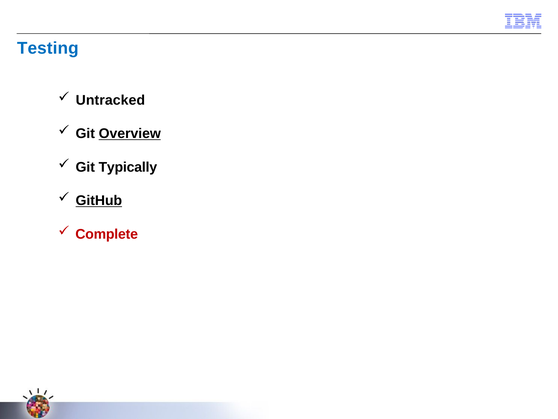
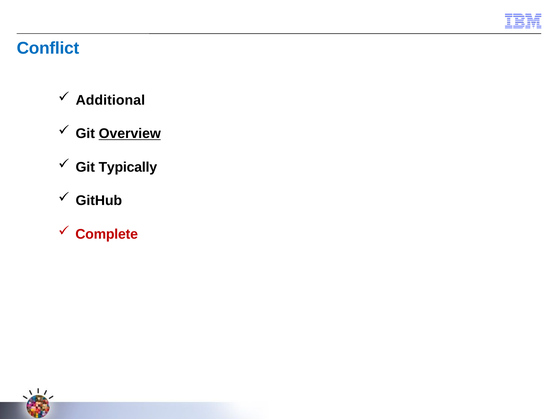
Testing: Testing -> Conflict (48, 48)
Untracked: Untracked -> Additional (110, 100)
GitHub underline: present -> none (99, 200)
